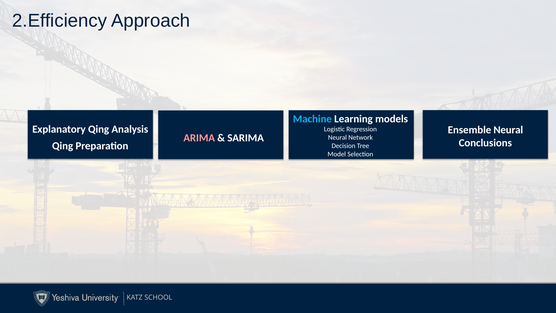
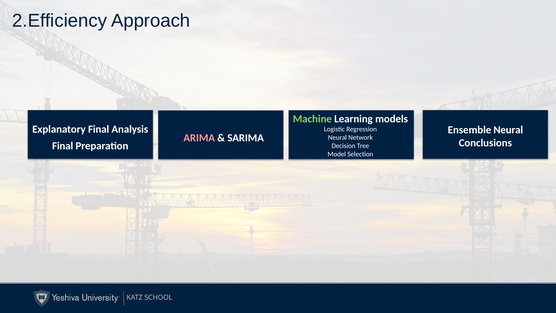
Machine colour: light blue -> light green (312, 119)
Explanatory Qing: Qing -> Final (99, 129)
Qing: Qing -> Final (63, 146)
